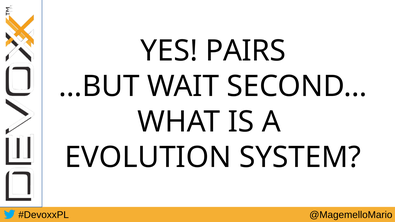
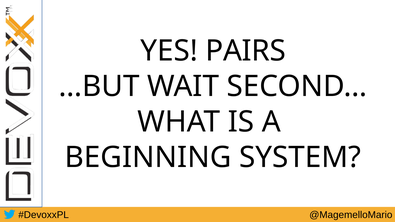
EVOLUTION: EVOLUTION -> BEGINNING (148, 158)
